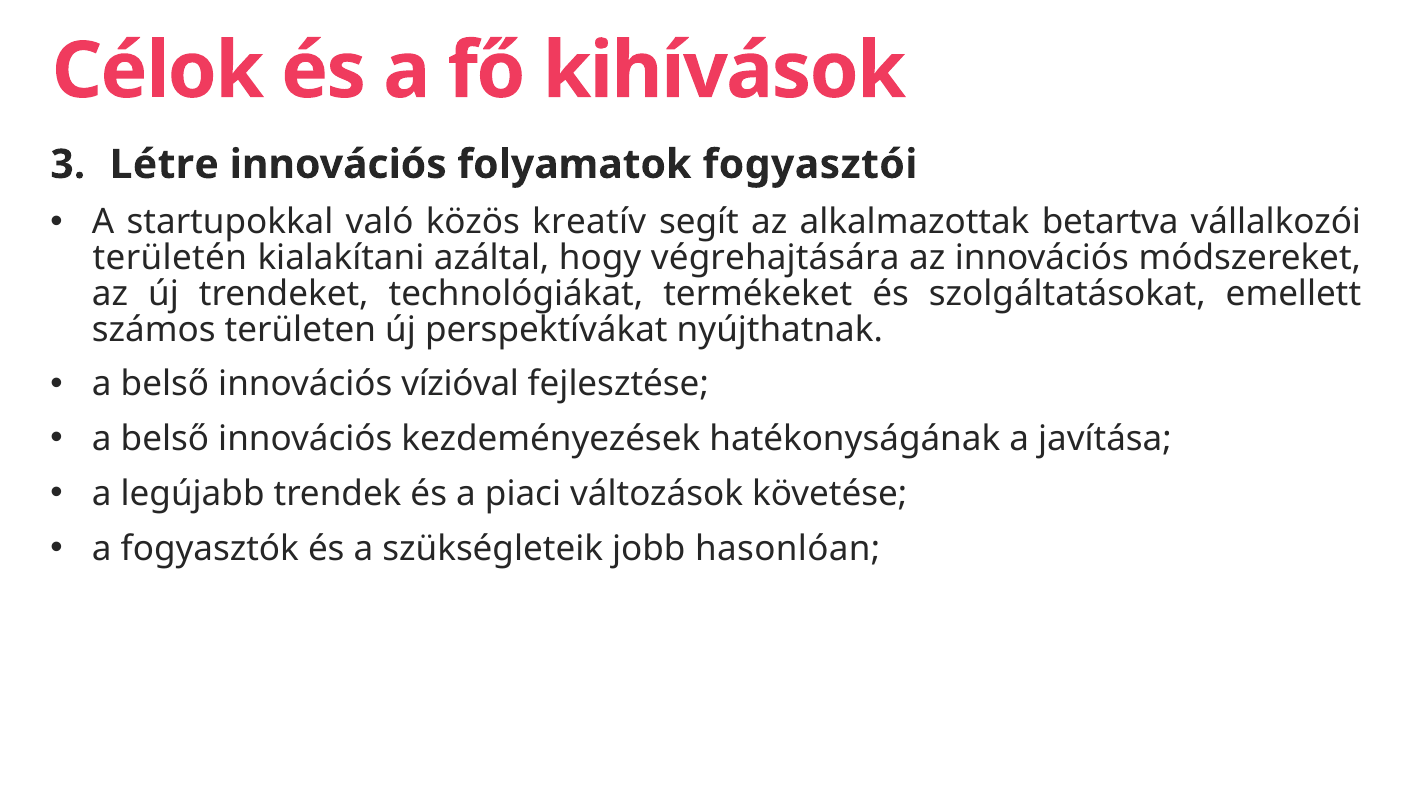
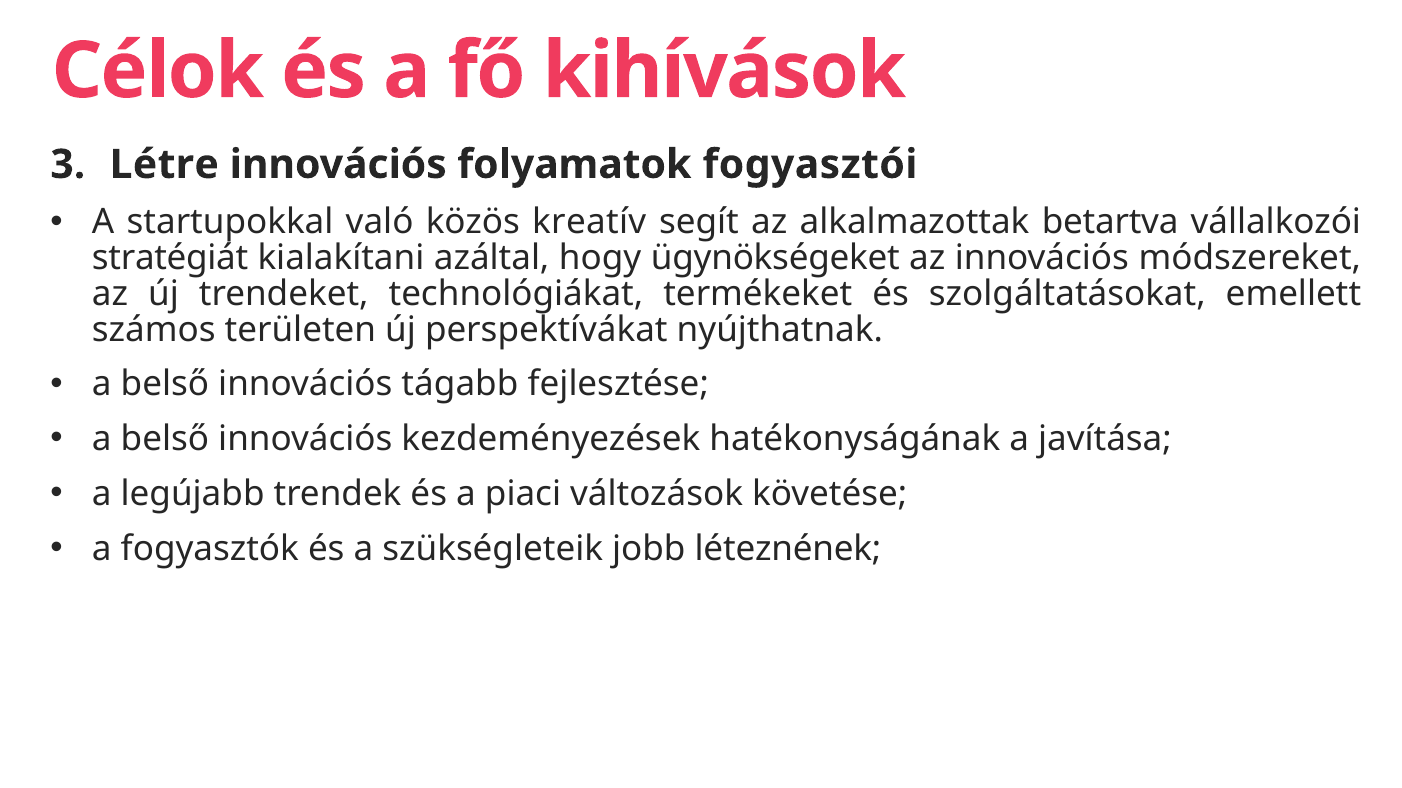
területén: területén -> stratégiát (170, 258)
végrehajtására: végrehajtására -> ügynökségeket (775, 258)
vízióval: vízióval -> tágabb (460, 385)
hasonlóan: hasonlóan -> léteznének (788, 549)
